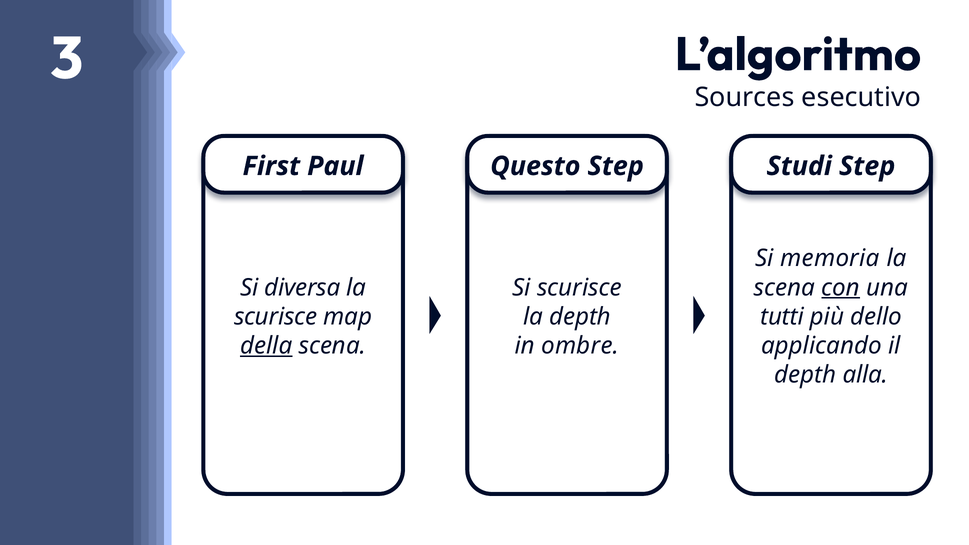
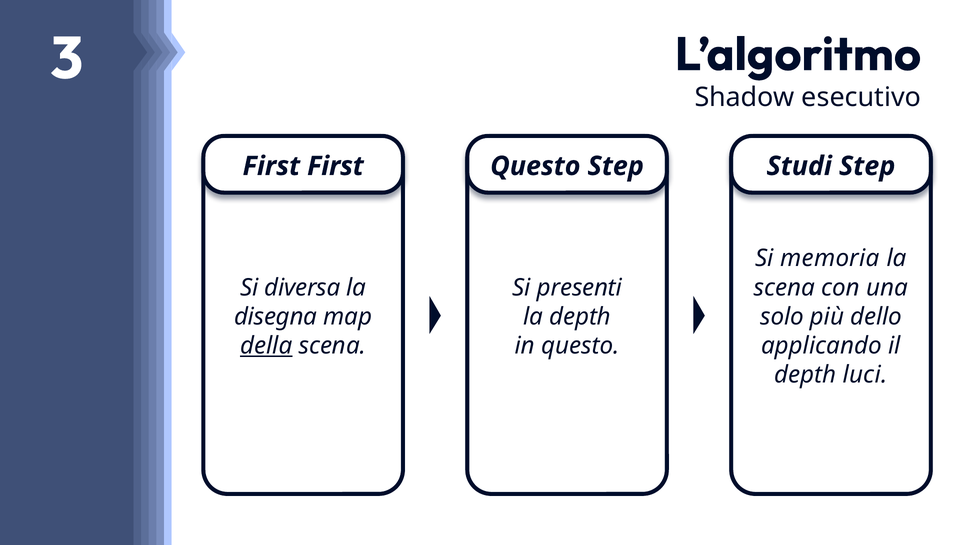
Sources: Sources -> Shadow (745, 98)
First Paul: Paul -> First (335, 166)
Si scurisce: scurisce -> presenti (579, 288)
con underline: present -> none (841, 288)
scurisce: scurisce -> disegna (276, 317)
tutti: tutti -> solo (782, 317)
in ombre: ombre -> questo (580, 346)
alla: alla -> luci (865, 375)
